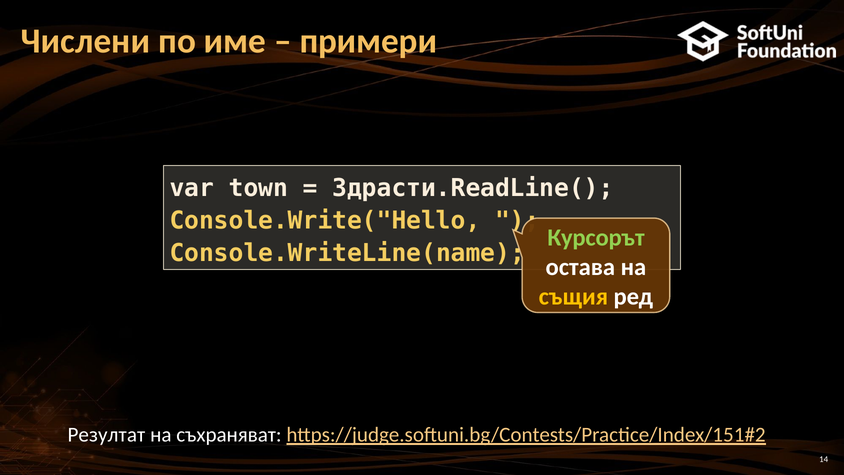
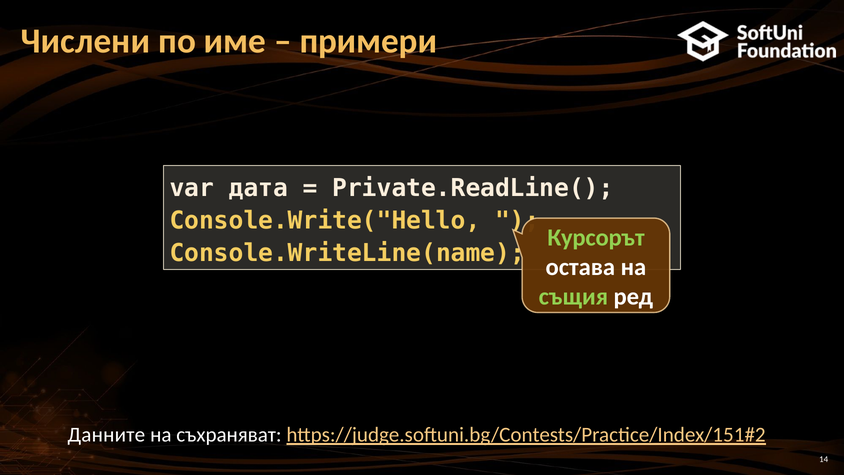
town: town -> дата (258, 188)
Здрасти.ReadLine(: Здрасти.ReadLine( -> Private.ReadLine( (473, 188)
същия colour: yellow -> light green (573, 297)
Резултат: Резултат -> Данните (106, 435)
